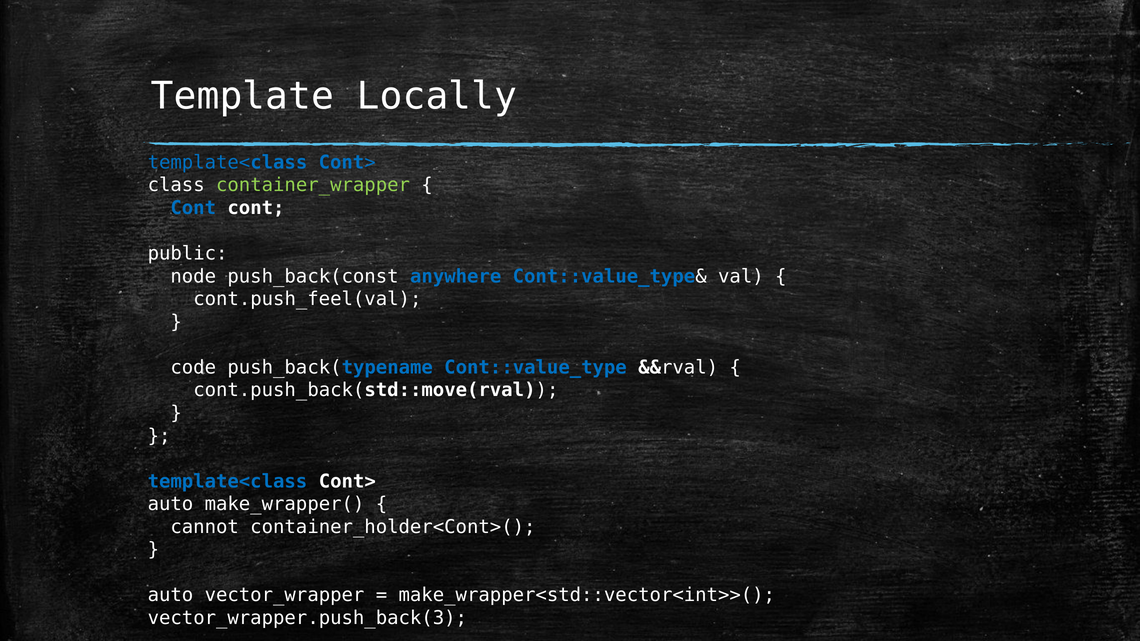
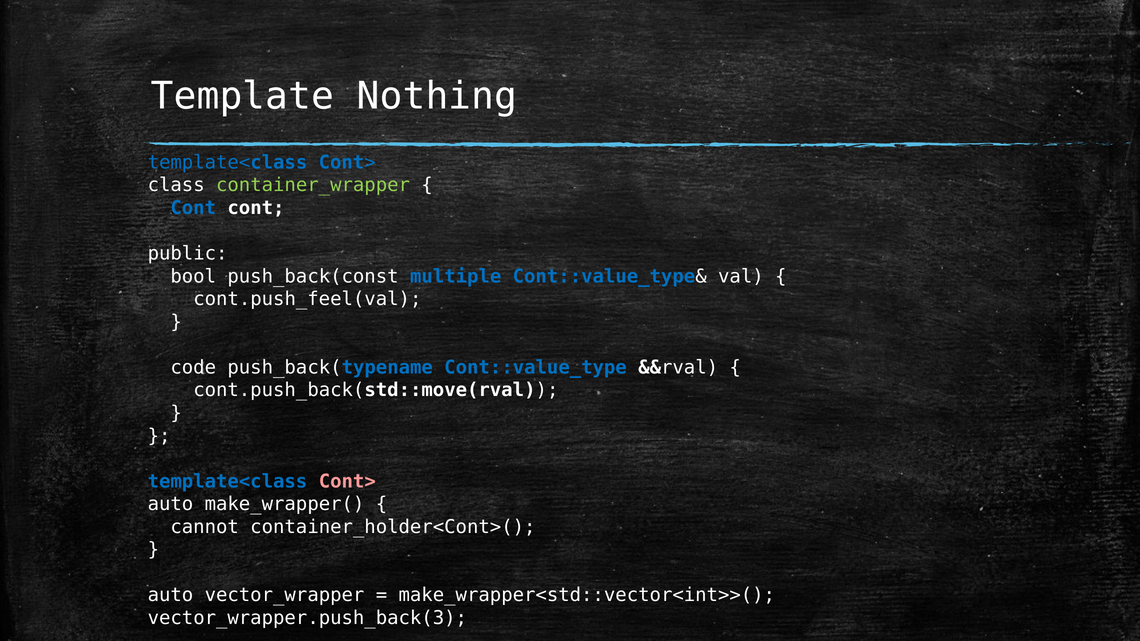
Locally: Locally -> Nothing (437, 96)
node: node -> bool (193, 276)
anywhere: anywhere -> multiple (456, 276)
Cont> colour: white -> pink (347, 482)
